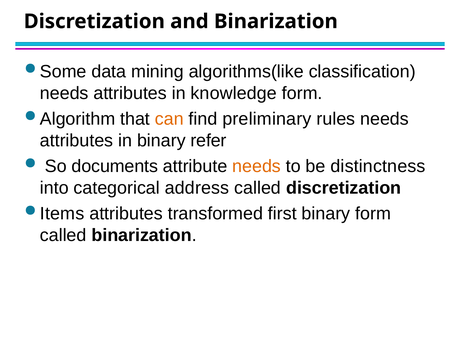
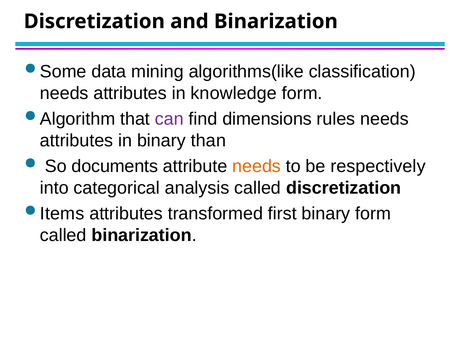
can colour: orange -> purple (169, 119)
preliminary: preliminary -> dimensions (267, 119)
refer: refer -> than (208, 140)
distinctness: distinctness -> respectively (378, 166)
address: address -> analysis (197, 188)
